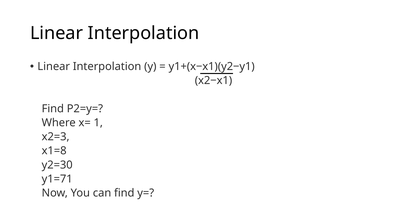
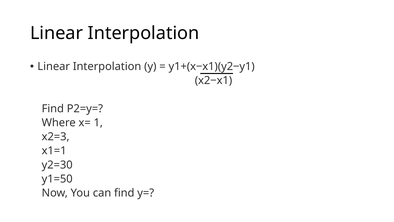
x1=8: x1=8 -> x1=1 (54, 151)
y1=71: y1=71 -> y1=50 (57, 179)
